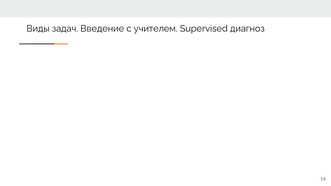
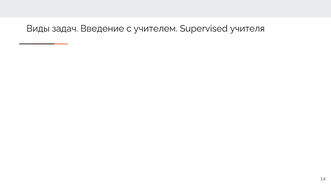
диагноз: диагноз -> учителя (247, 29)
